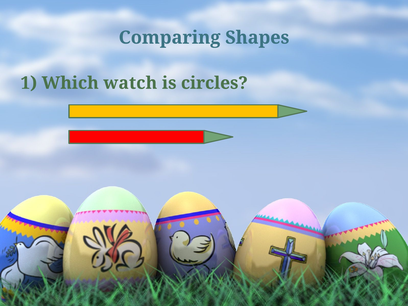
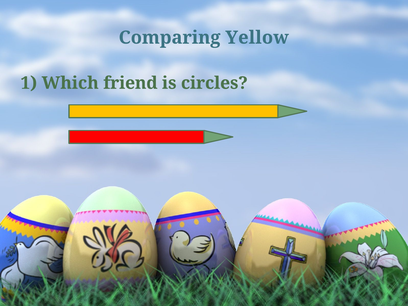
Shapes: Shapes -> Yellow (257, 38)
watch: watch -> friend (130, 83)
